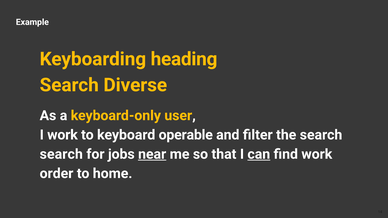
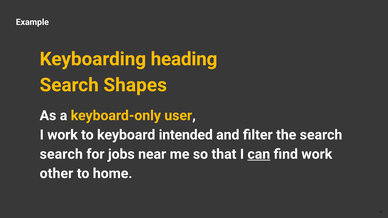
Diverse: Diverse -> Shapes (135, 85)
operable: operable -> intended (186, 135)
near underline: present -> none (152, 154)
order: order -> other (56, 174)
